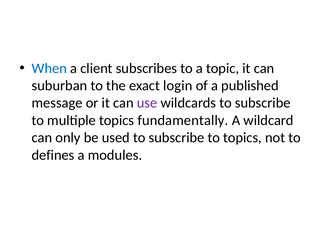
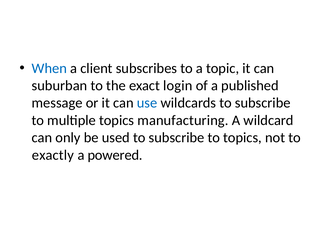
use colour: purple -> blue (147, 103)
fundamentally: fundamentally -> manufacturing (183, 120)
defines: defines -> exactly (53, 155)
modules: modules -> powered (115, 155)
